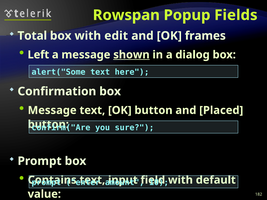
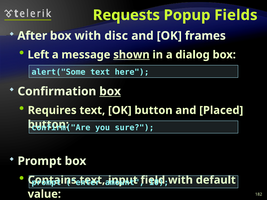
Rowspan: Rowspan -> Requests (126, 15)
Total: Total -> After (32, 36)
edit: edit -> disc (116, 36)
box underline: none -> present (110, 91)
Message: Message -> Requires (52, 110)
